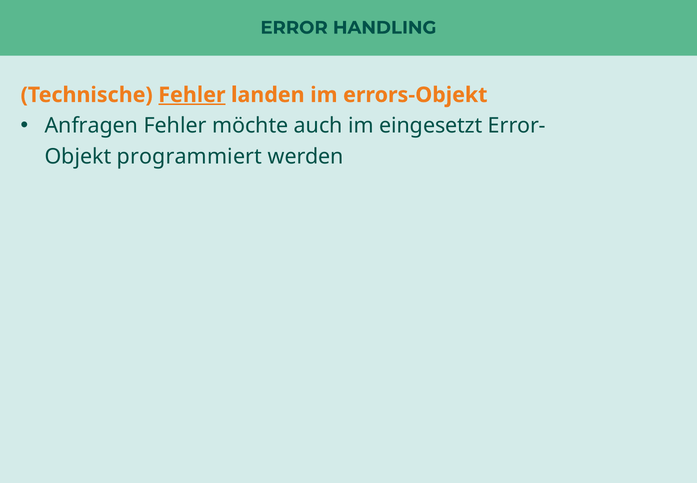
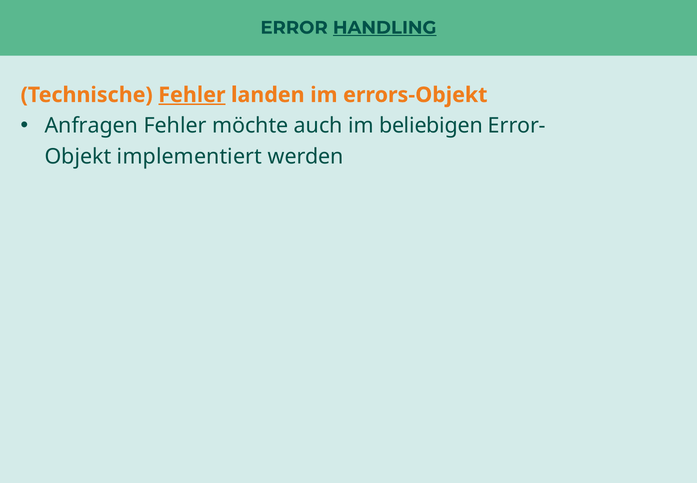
HANDLING underline: none -> present (385, 28)
eingesetzt: eingesetzt -> beliebigen (431, 126)
programmiert: programmiert -> implementiert (190, 157)
